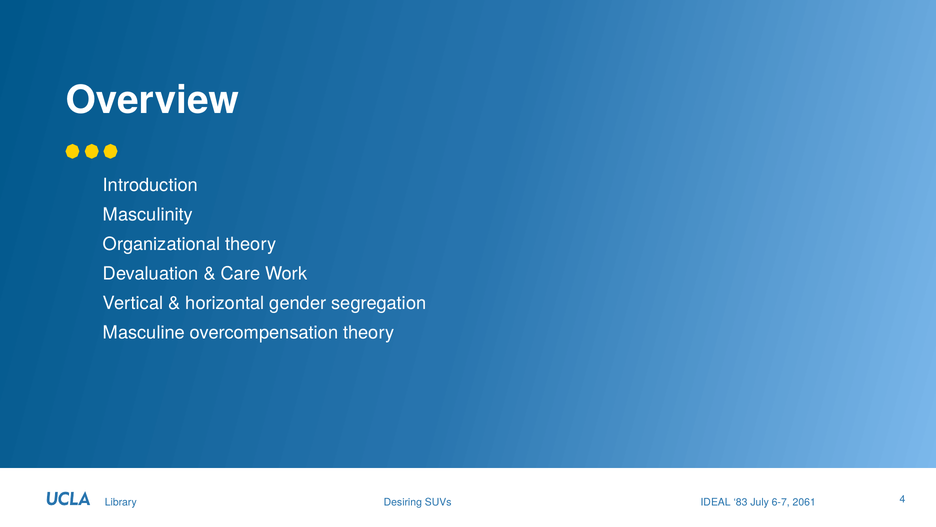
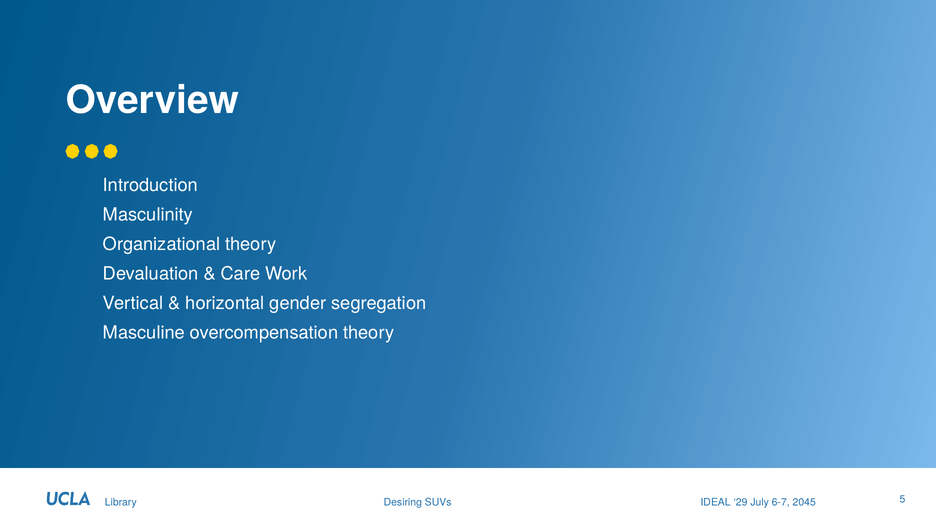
83: 83 -> 29 (740, 502)
2061: 2061 -> 2045 (804, 502)
4: 4 -> 5 (902, 499)
